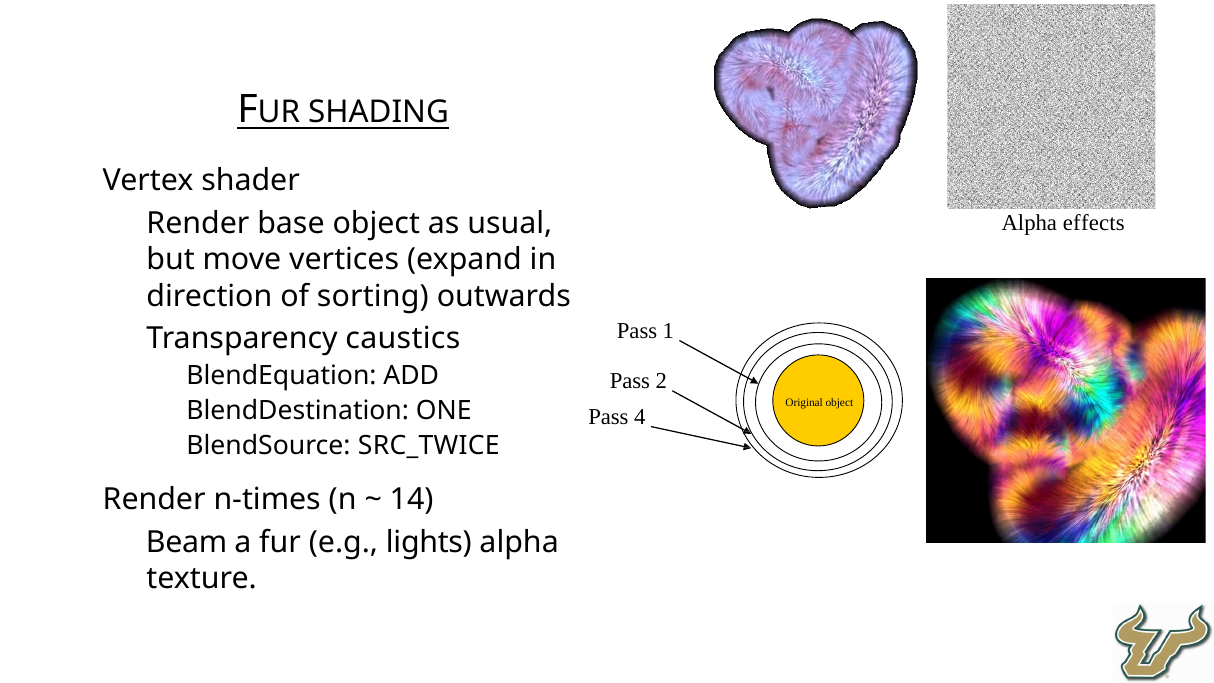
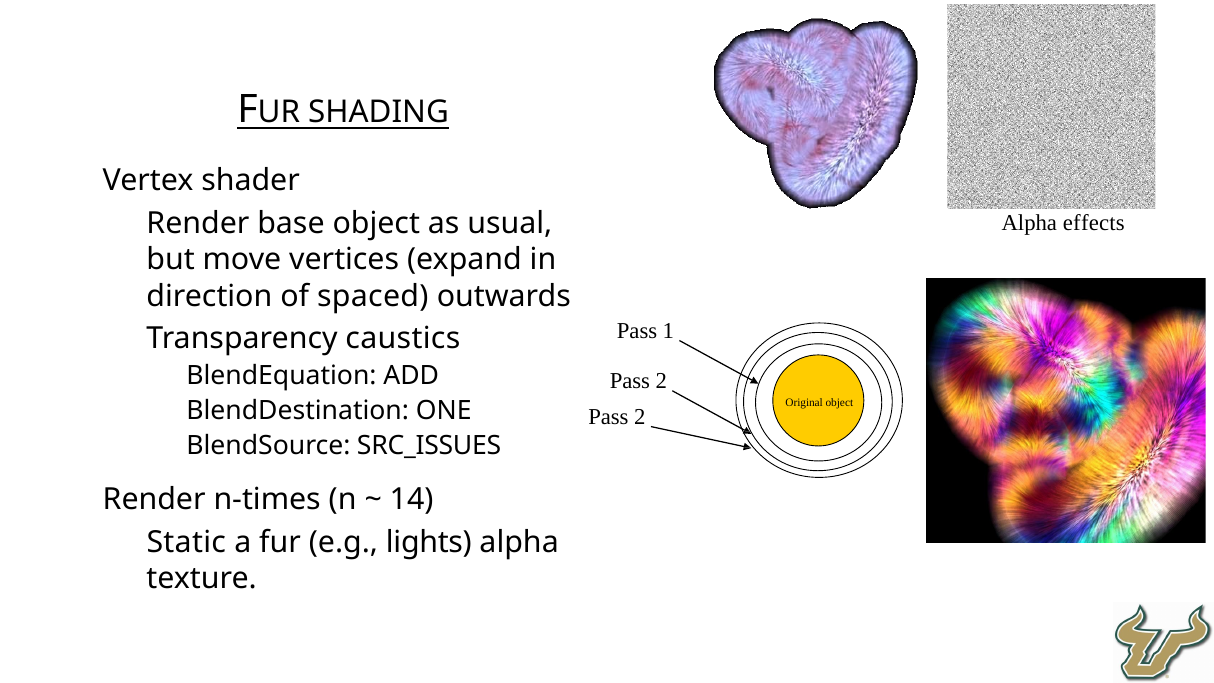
sorting: sorting -> spaced (373, 296)
4: 4 -> 2 (640, 417)
SRC_TWICE: SRC_TWICE -> SRC_ISSUES (429, 445)
Beam: Beam -> Static (186, 542)
